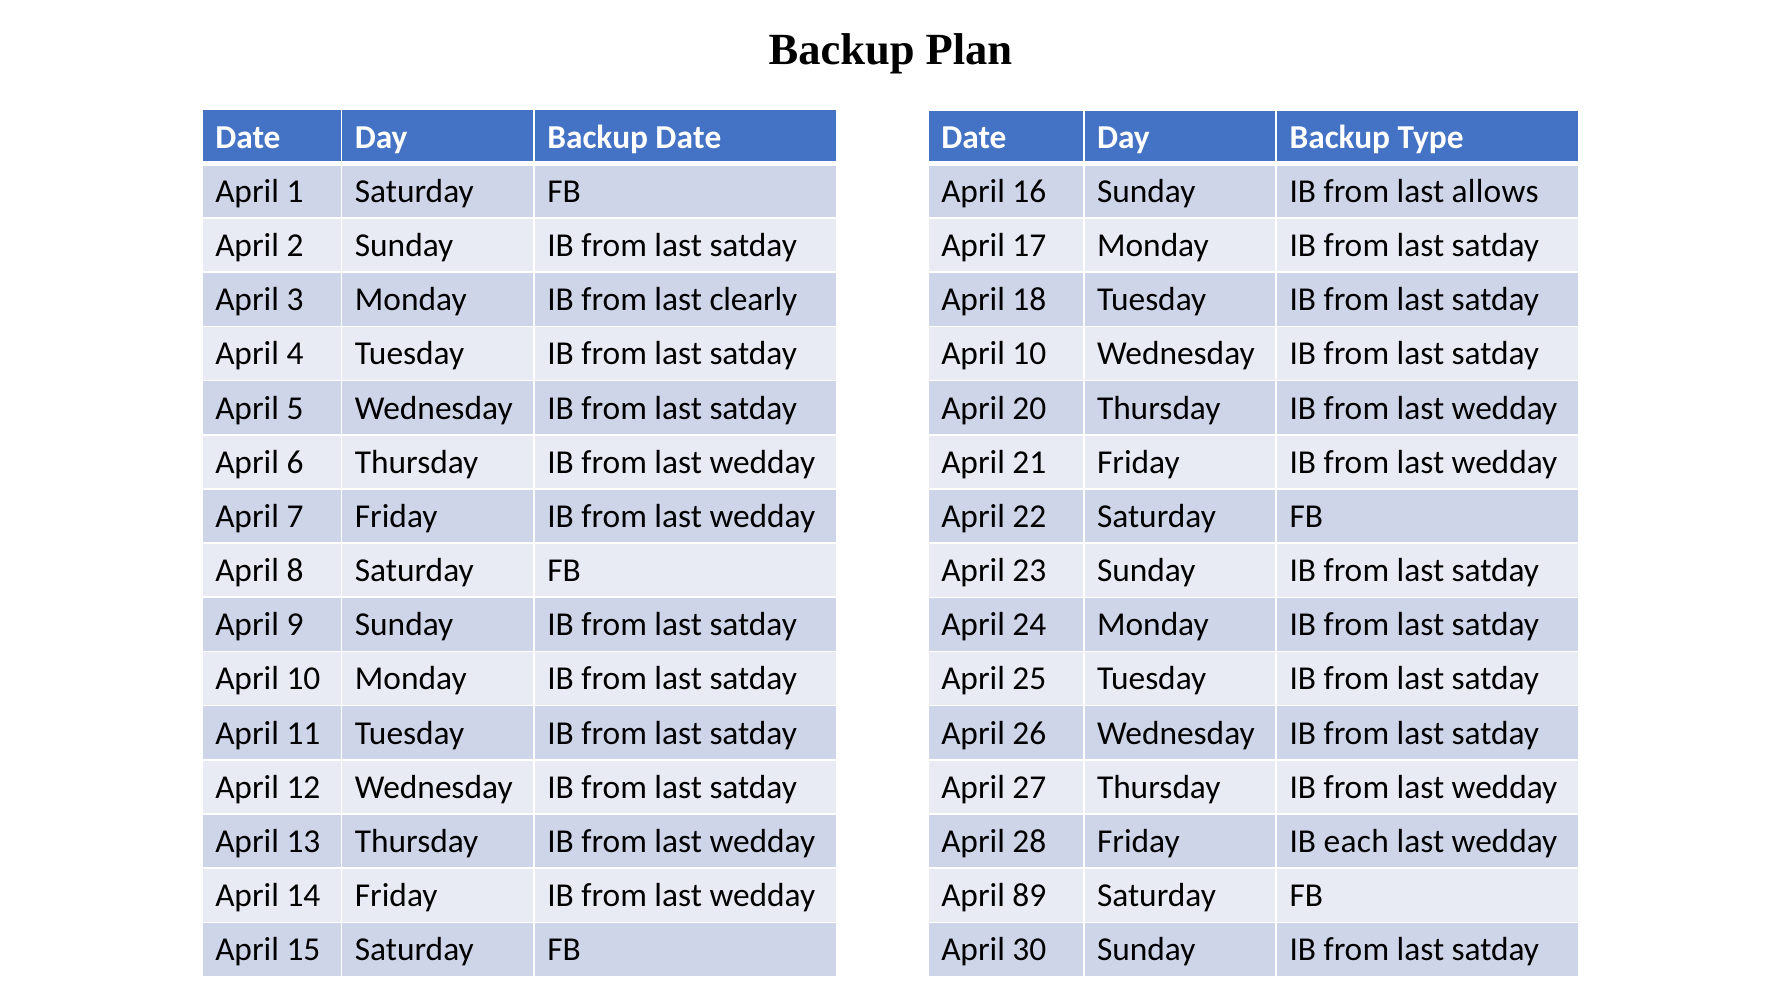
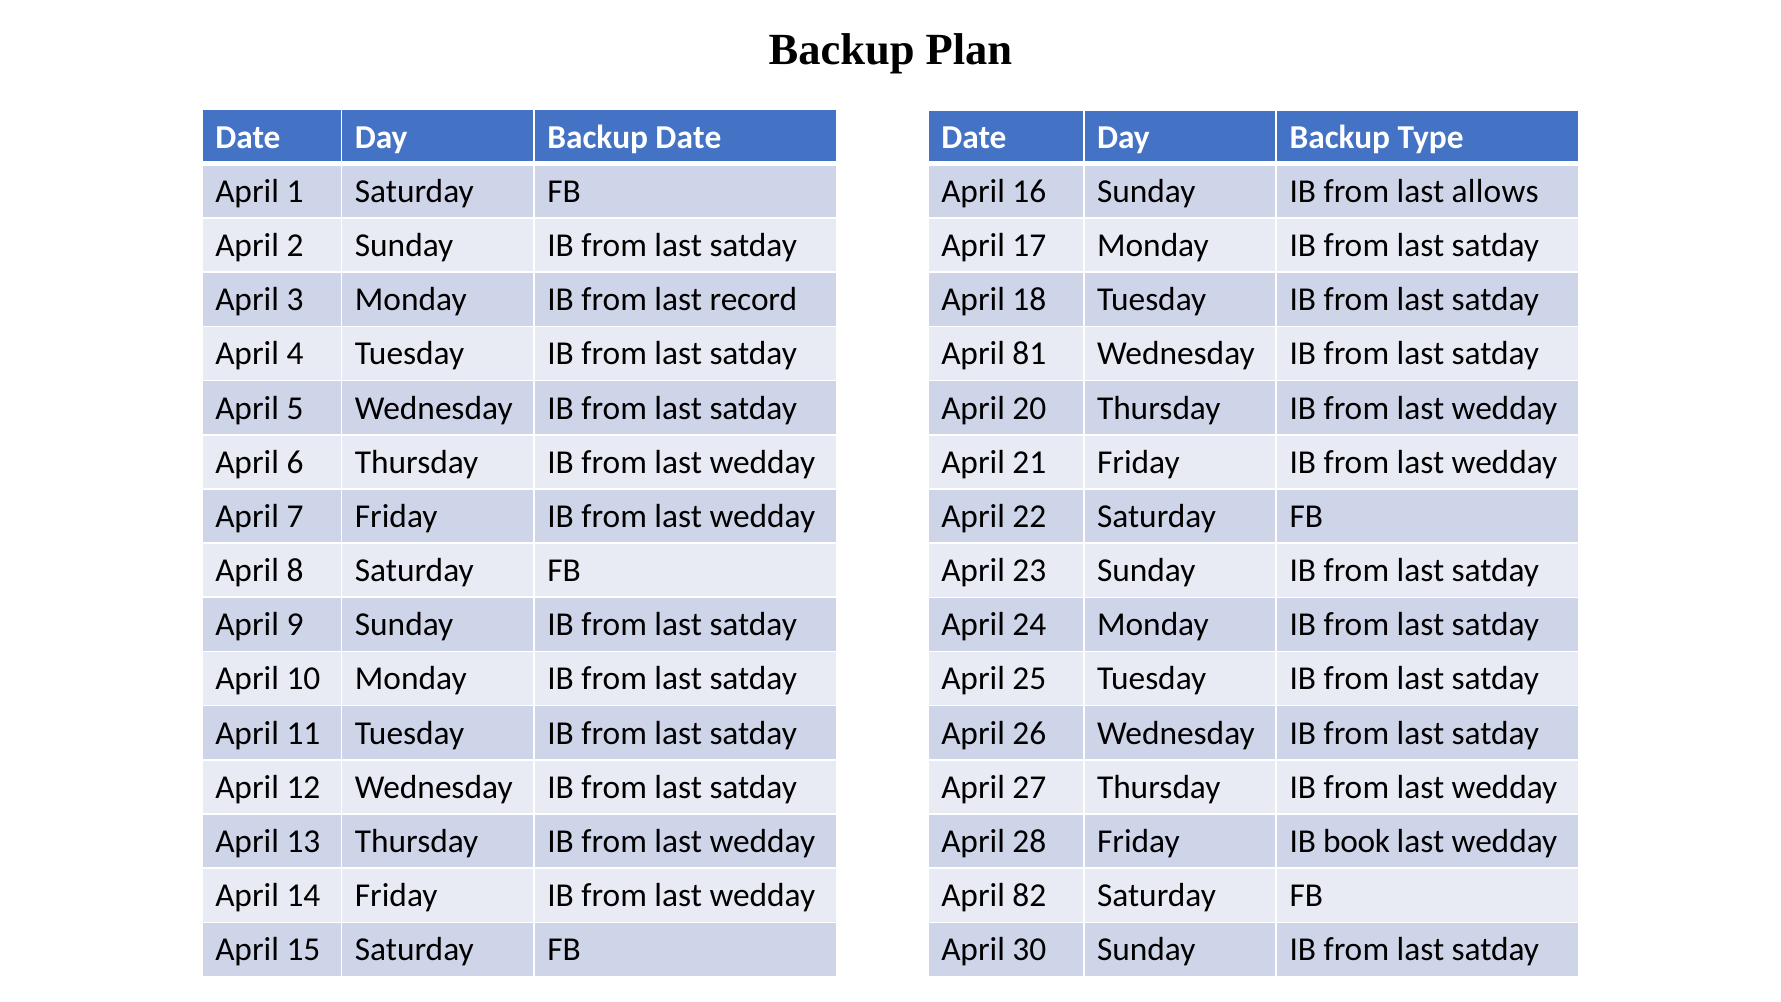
clearly: clearly -> record (753, 300)
10: 10 -> 81 (1029, 354)
each: each -> book (1357, 841)
89: 89 -> 82 (1029, 895)
